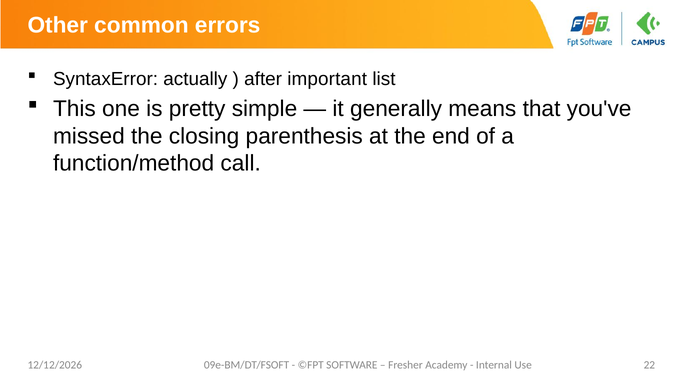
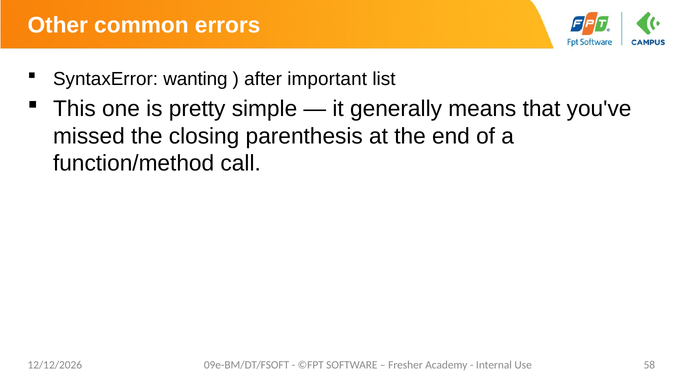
actually: actually -> wanting (195, 79)
22: 22 -> 58 (649, 365)
